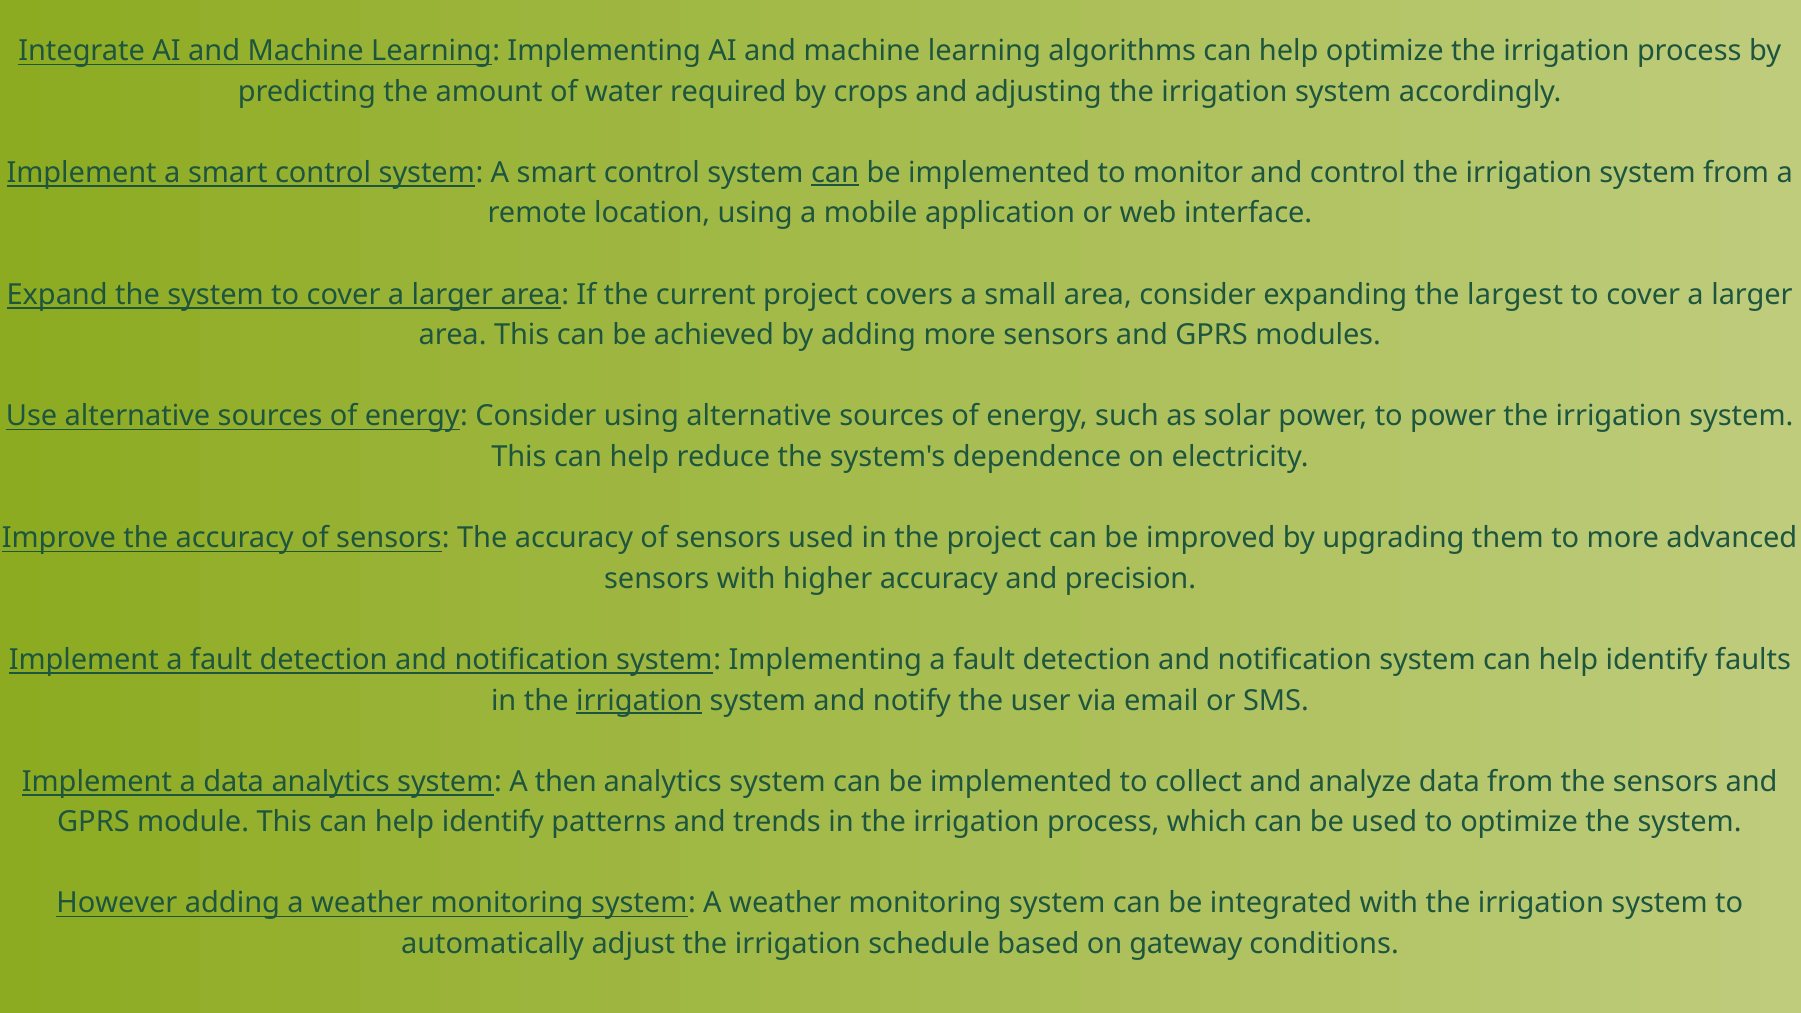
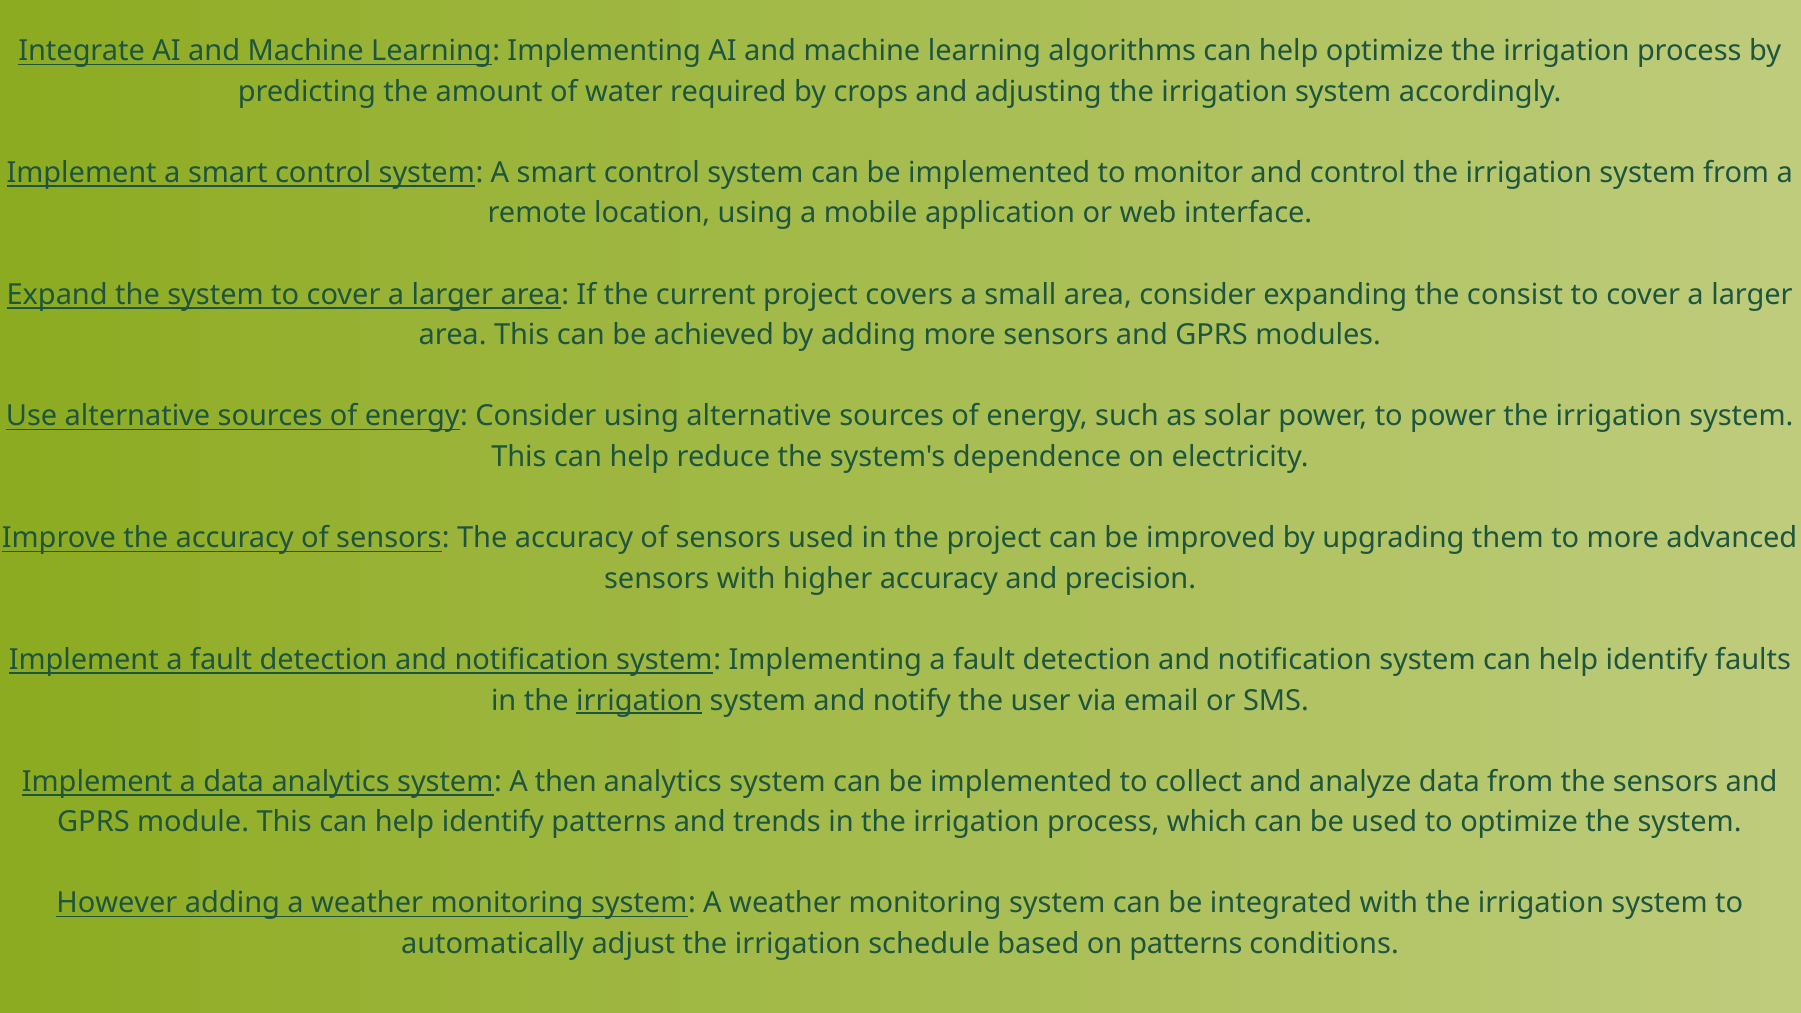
can underline: present -> none (835, 173)
largest: largest -> consist (1515, 295)
on gateway: gateway -> patterns (1186, 944)
